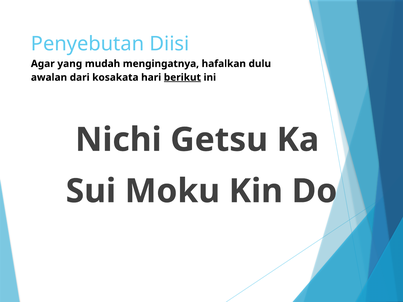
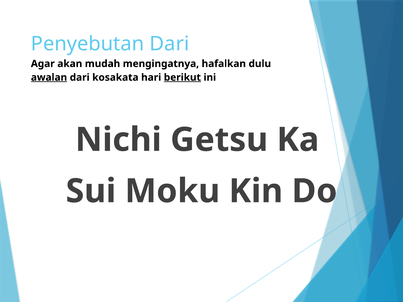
Penyebutan Diisi: Diisi -> Dari (169, 44)
yang: yang -> akan (70, 64)
awalan underline: none -> present (49, 77)
